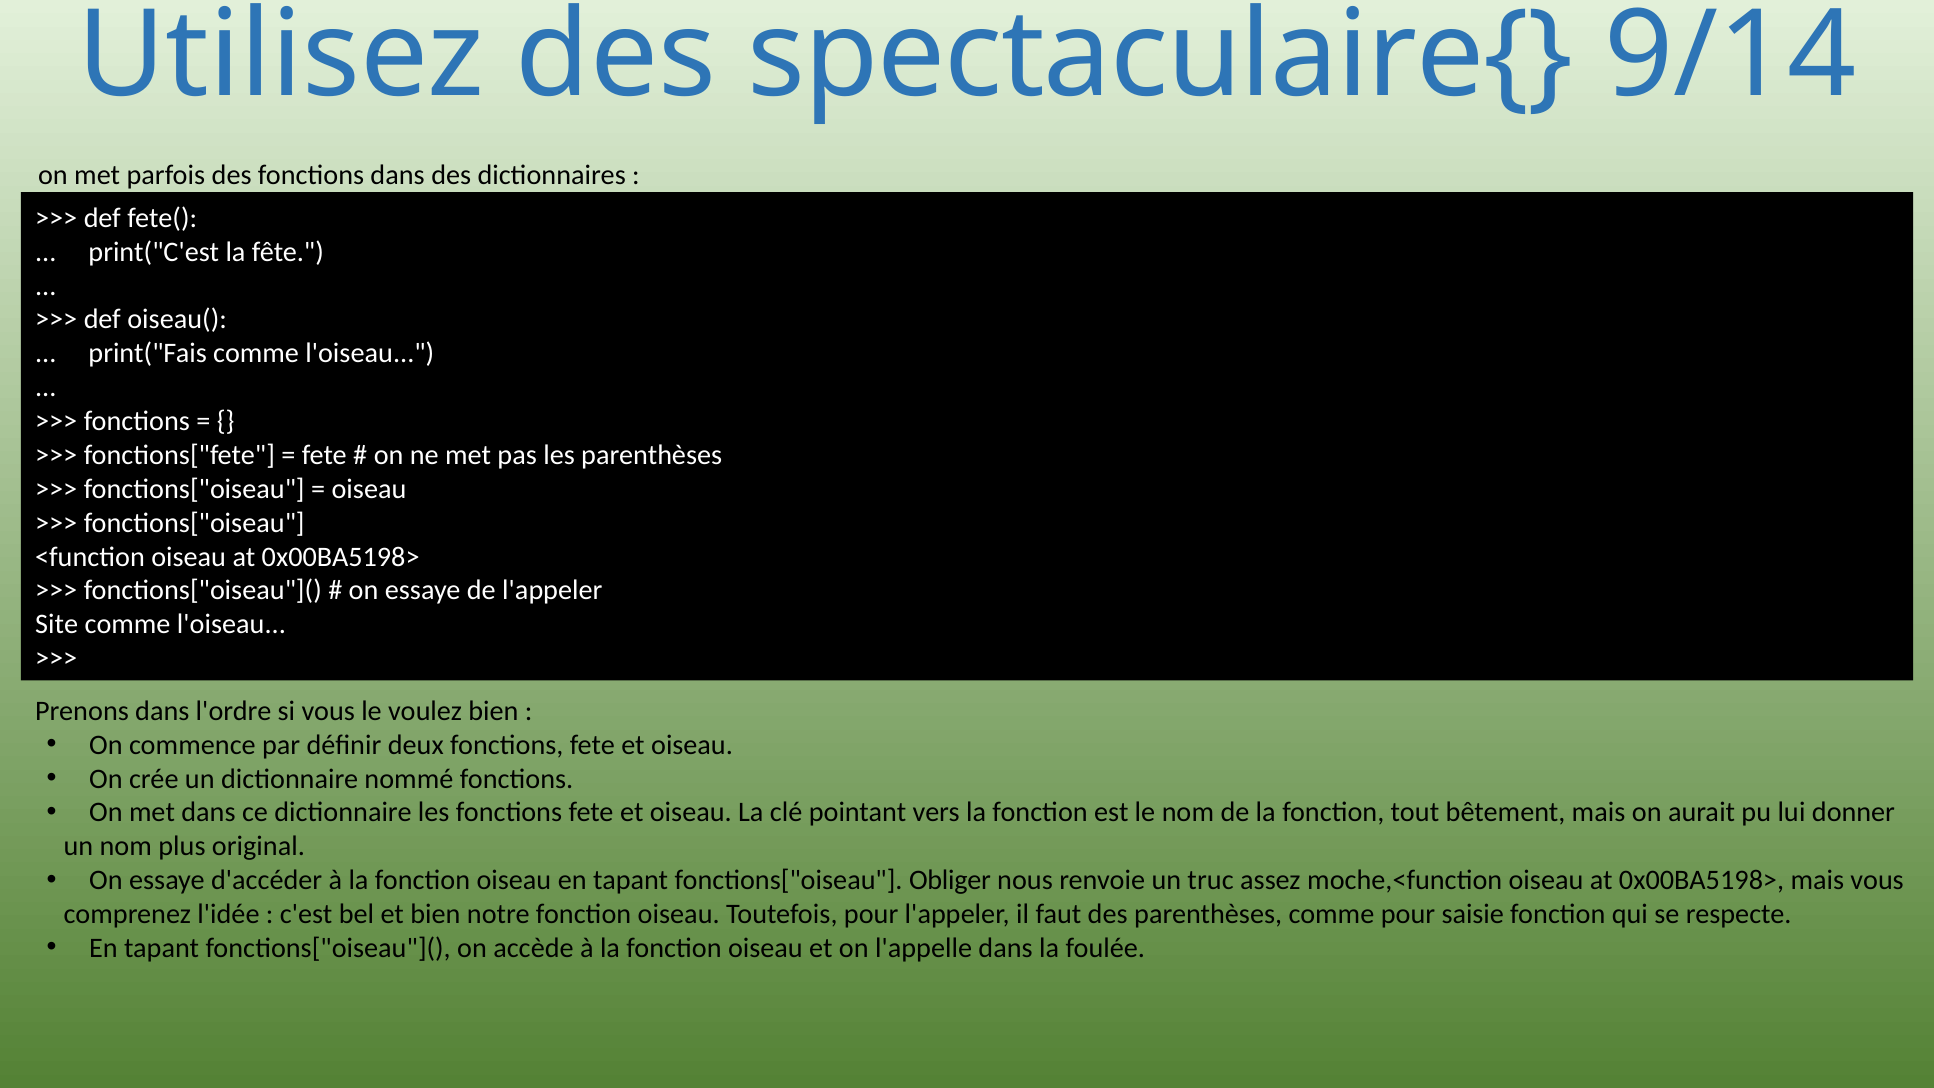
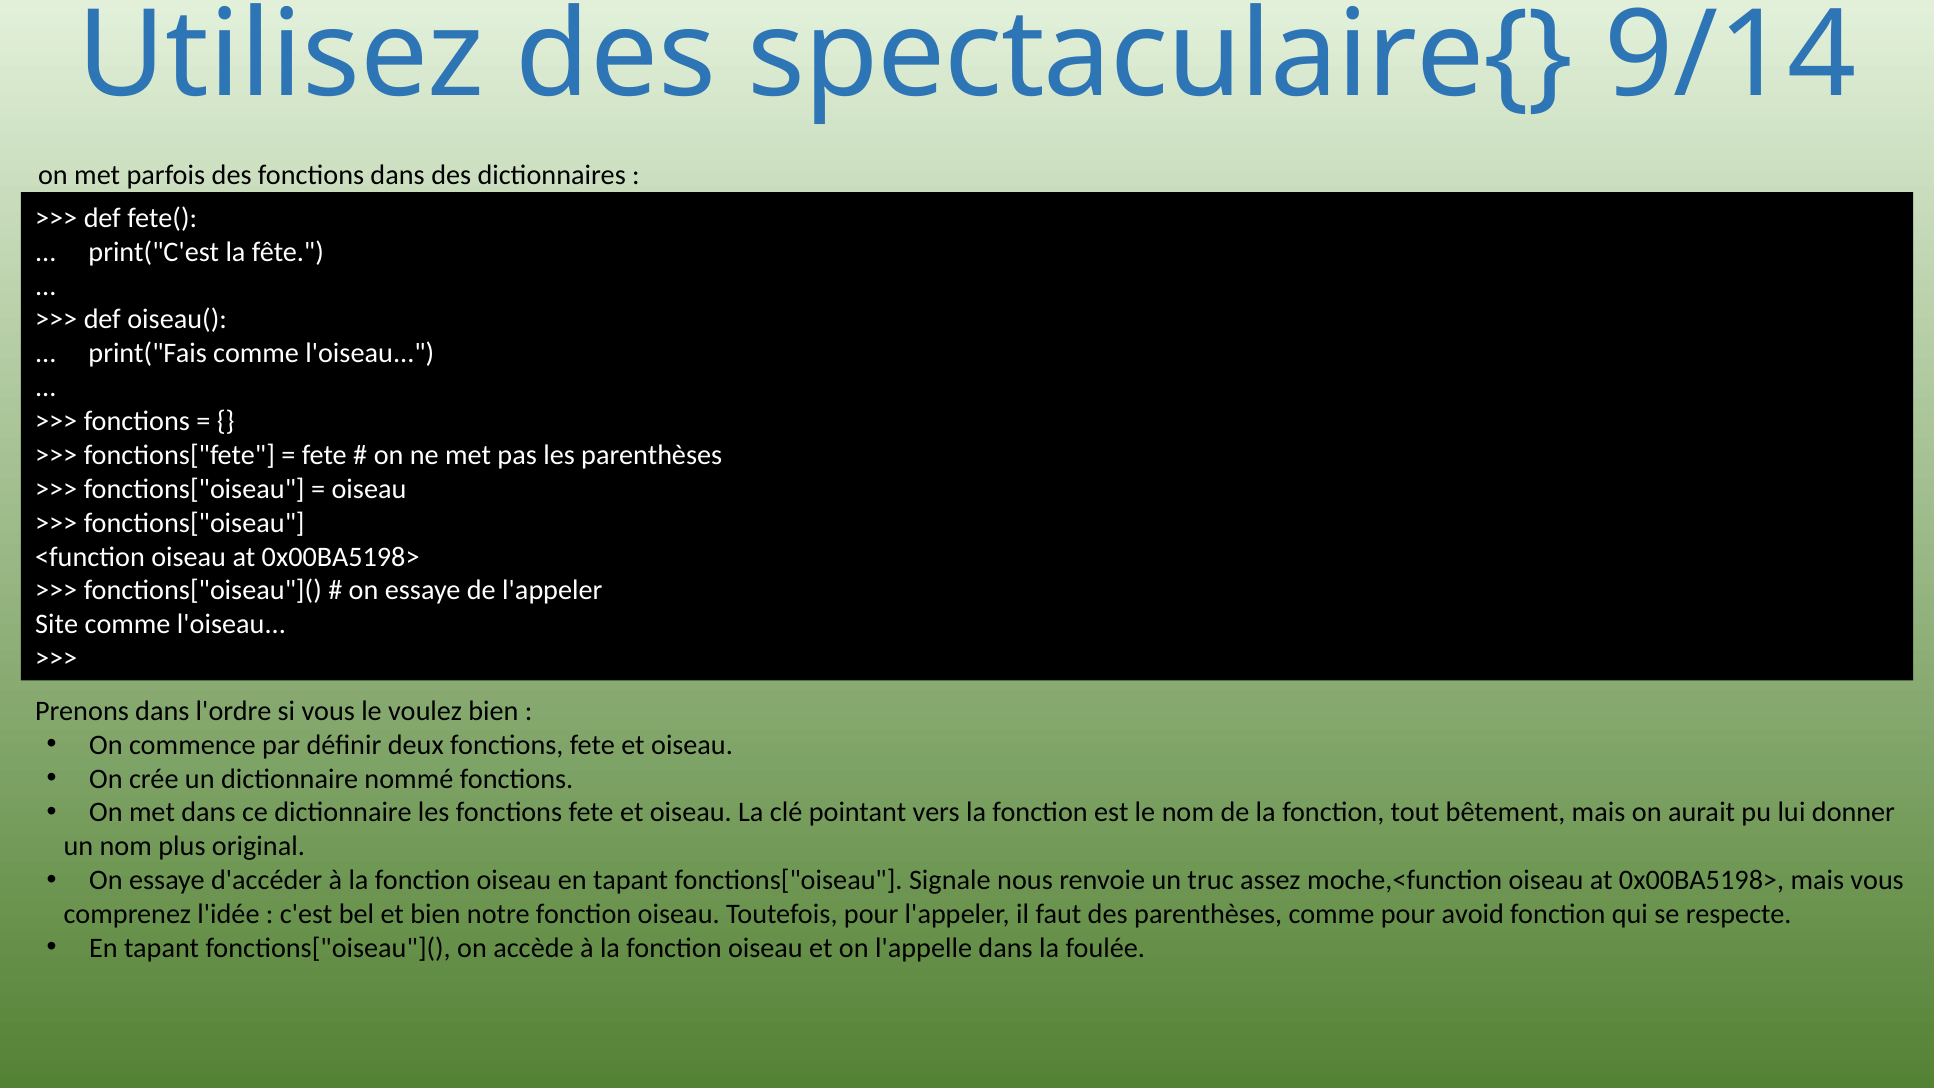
Obliger: Obliger -> Signale (950, 880)
saisie: saisie -> avoid (1473, 914)
